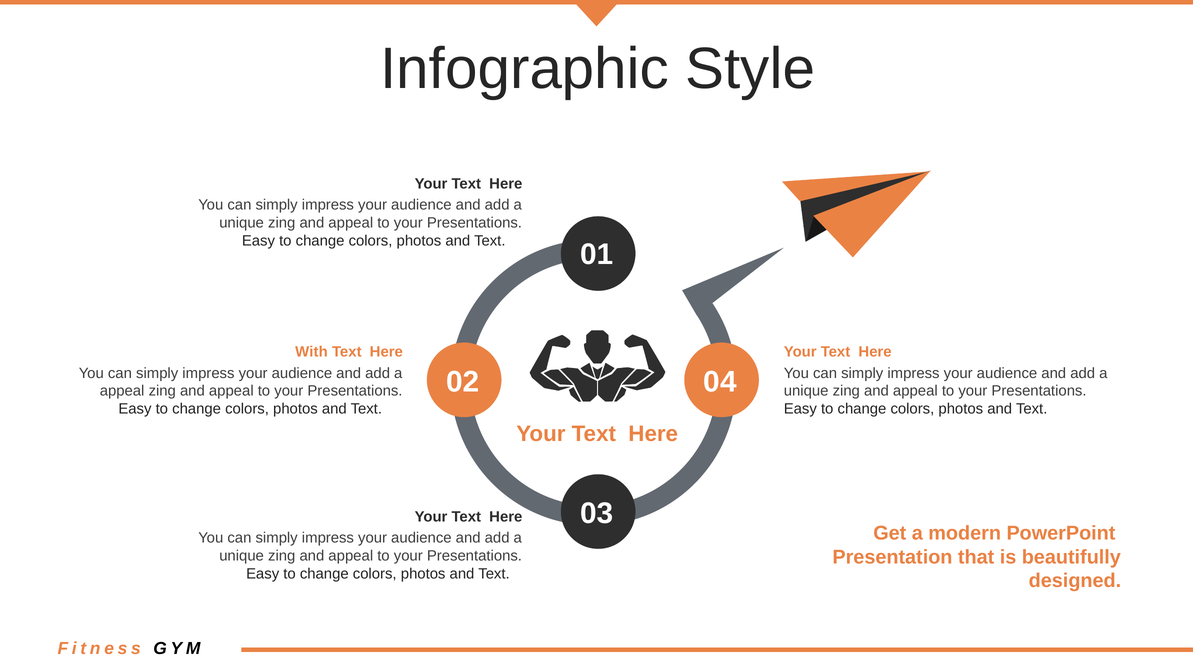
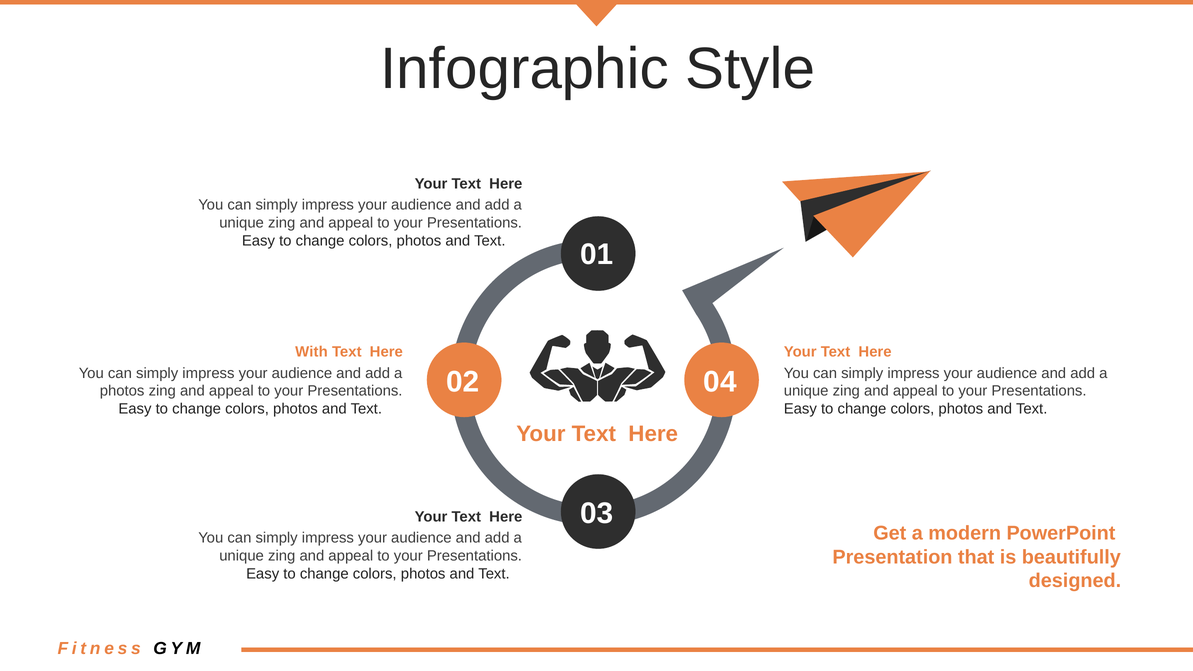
appeal: appeal -> photos (122, 391)
